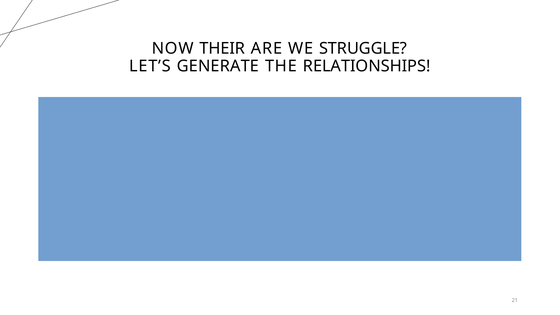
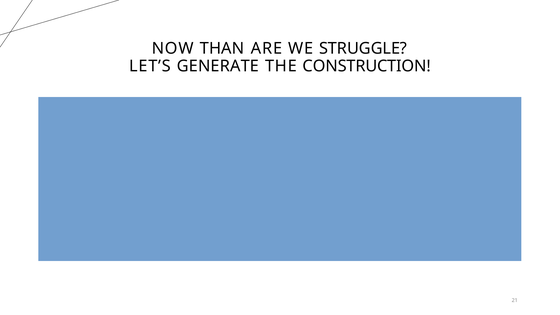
THEIR: THEIR -> THAN (222, 48)
RELATIONSHIPS: RELATIONSHIPS -> CONSTRUCTION (367, 66)
